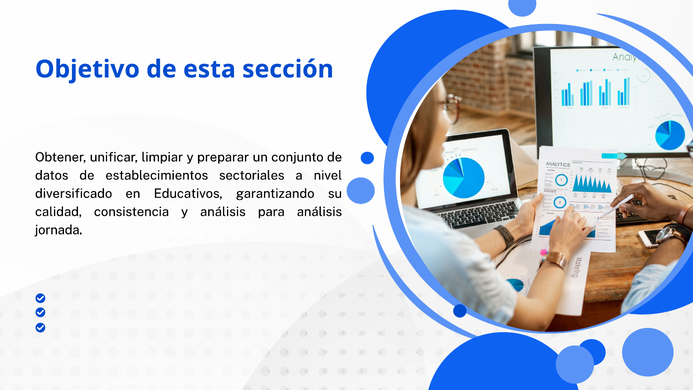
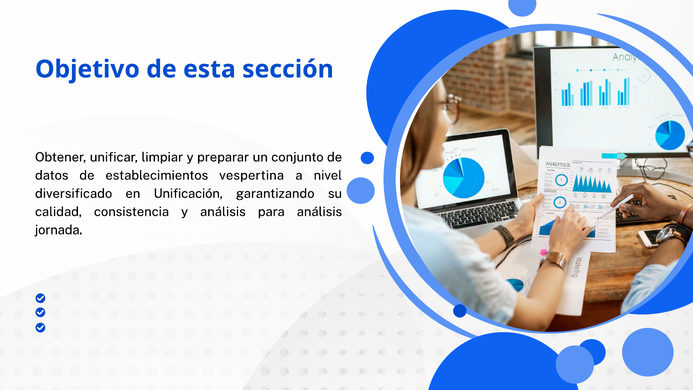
sectoriales: sectoriales -> vespertina (252, 175)
Educativos: Educativos -> Unificación (188, 193)
